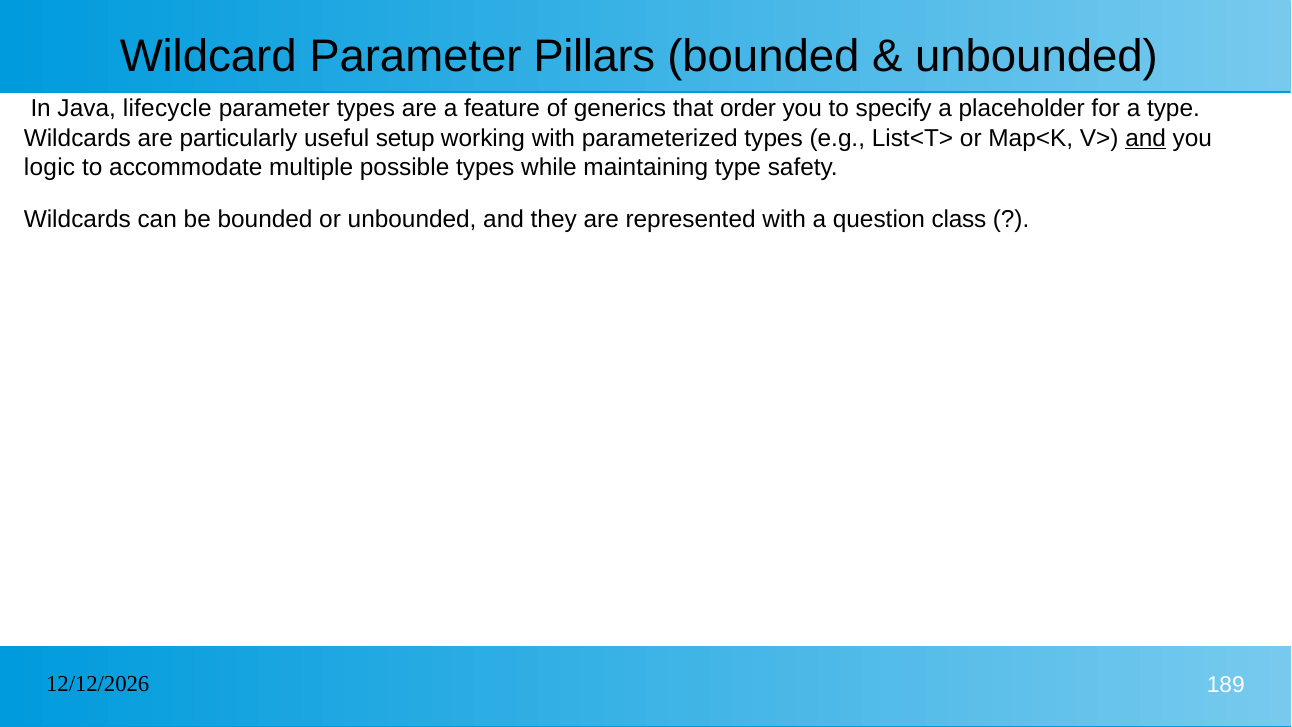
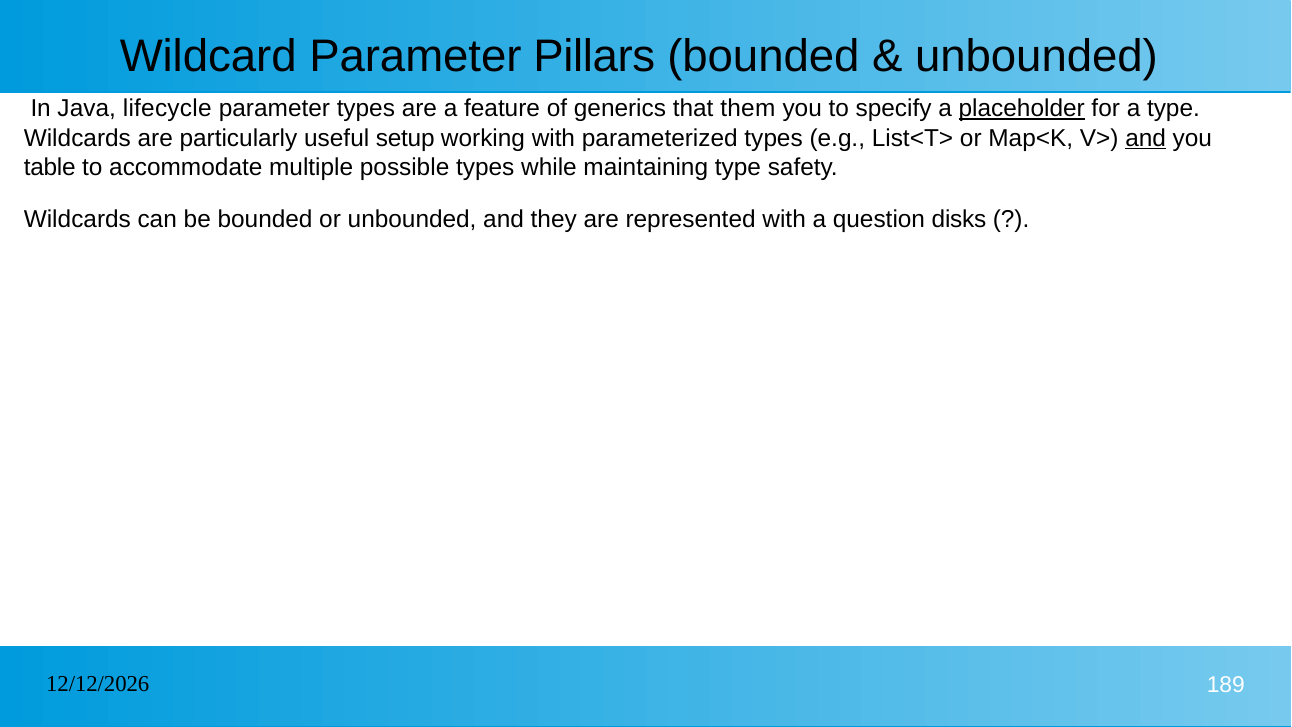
order: order -> them (748, 109)
placeholder underline: none -> present (1022, 109)
logic: logic -> table (50, 167)
class: class -> disks (959, 220)
